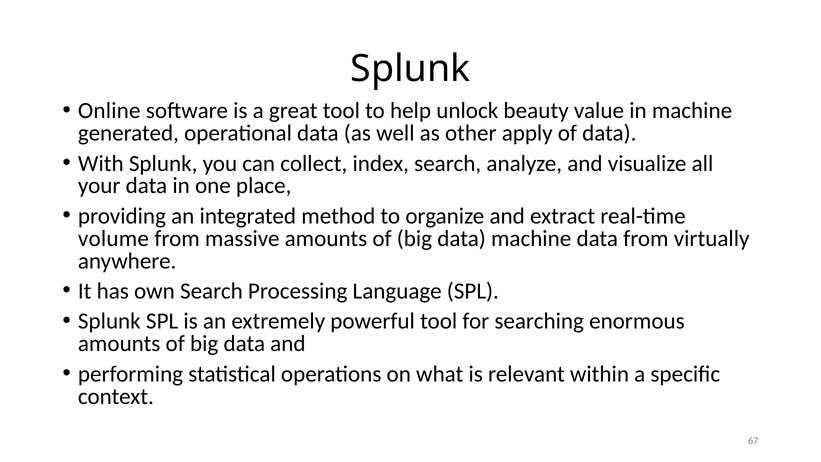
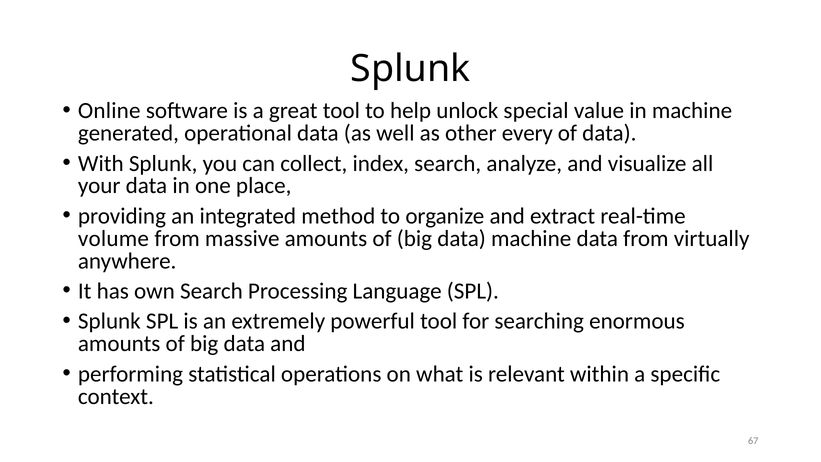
beauty: beauty -> special (536, 111)
apply: apply -> every (527, 133)
